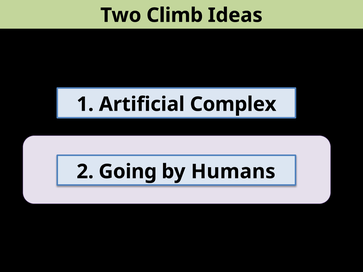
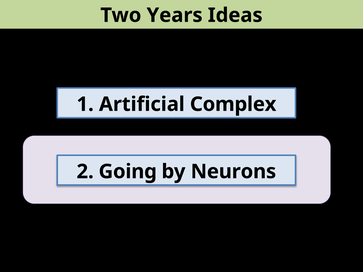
Climb: Climb -> Years (175, 15)
Humans: Humans -> Neurons (233, 172)
